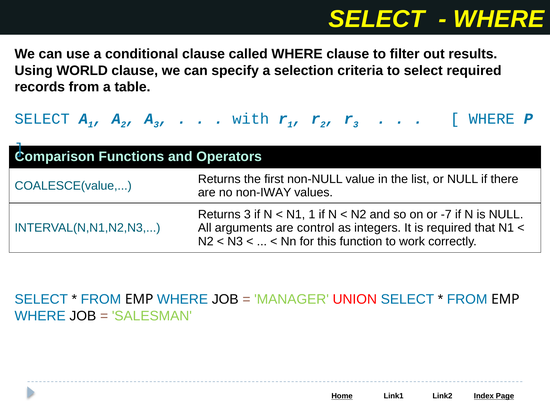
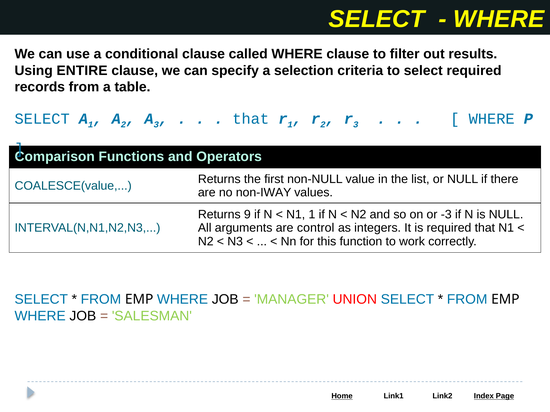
WORLD: WORLD -> ENTIRE (82, 71)
with: with -> that (251, 119)
Returns 3: 3 -> 9 (247, 215)
-7: -7 -> -3 (446, 215)
